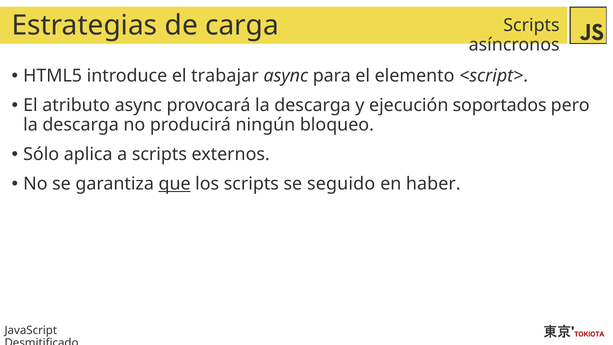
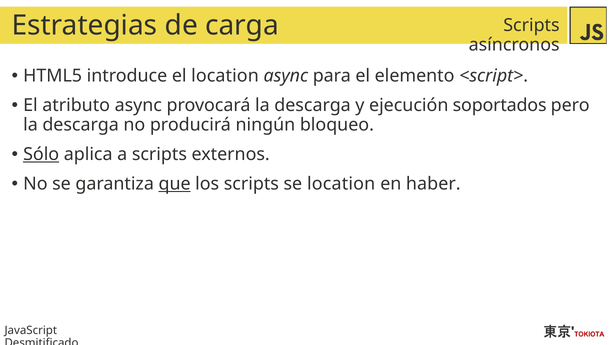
el trabajar: trabajar -> location (225, 76)
Sólo underline: none -> present (41, 154)
se seguido: seguido -> location (341, 184)
